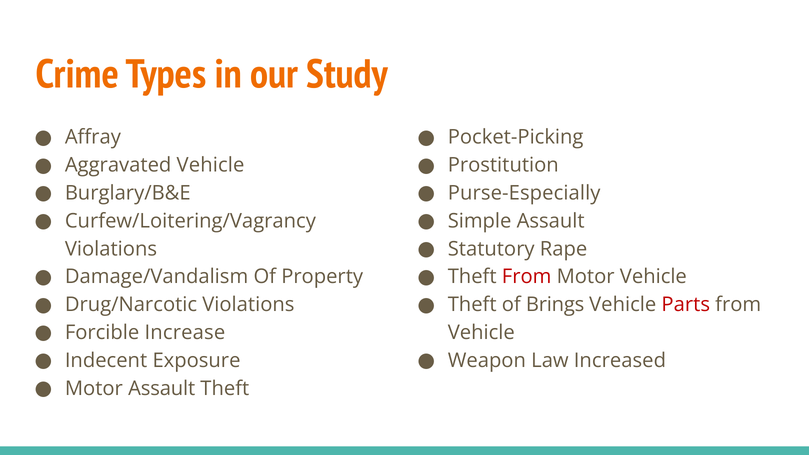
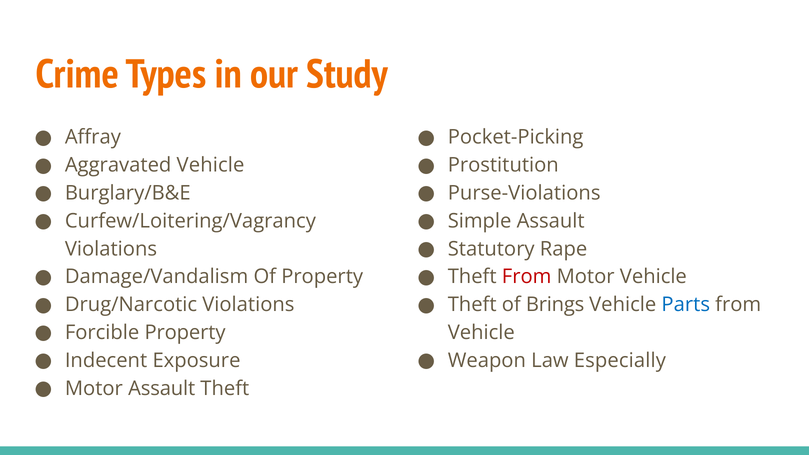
Purse-Especially: Purse-Especially -> Purse-Violations (524, 193)
Parts colour: red -> blue (686, 305)
Forcible Increase: Increase -> Property (185, 333)
Increased: Increased -> Especially (620, 361)
